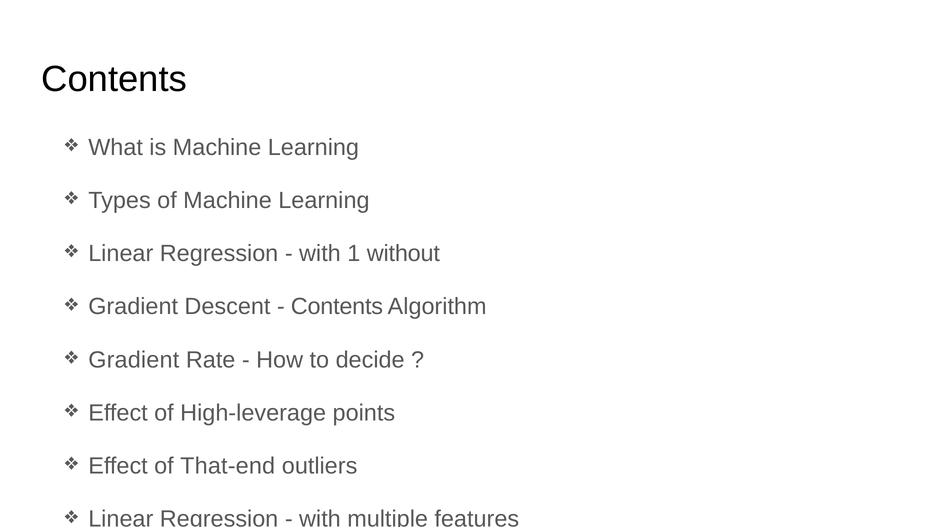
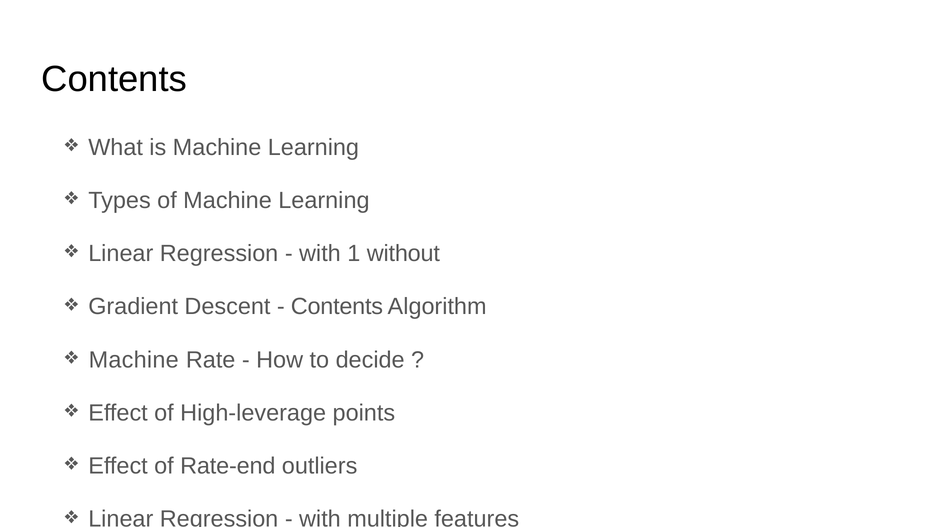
Gradient: Gradient -> Machine (134, 360)
That-end: That-end -> Rate-end (228, 467)
